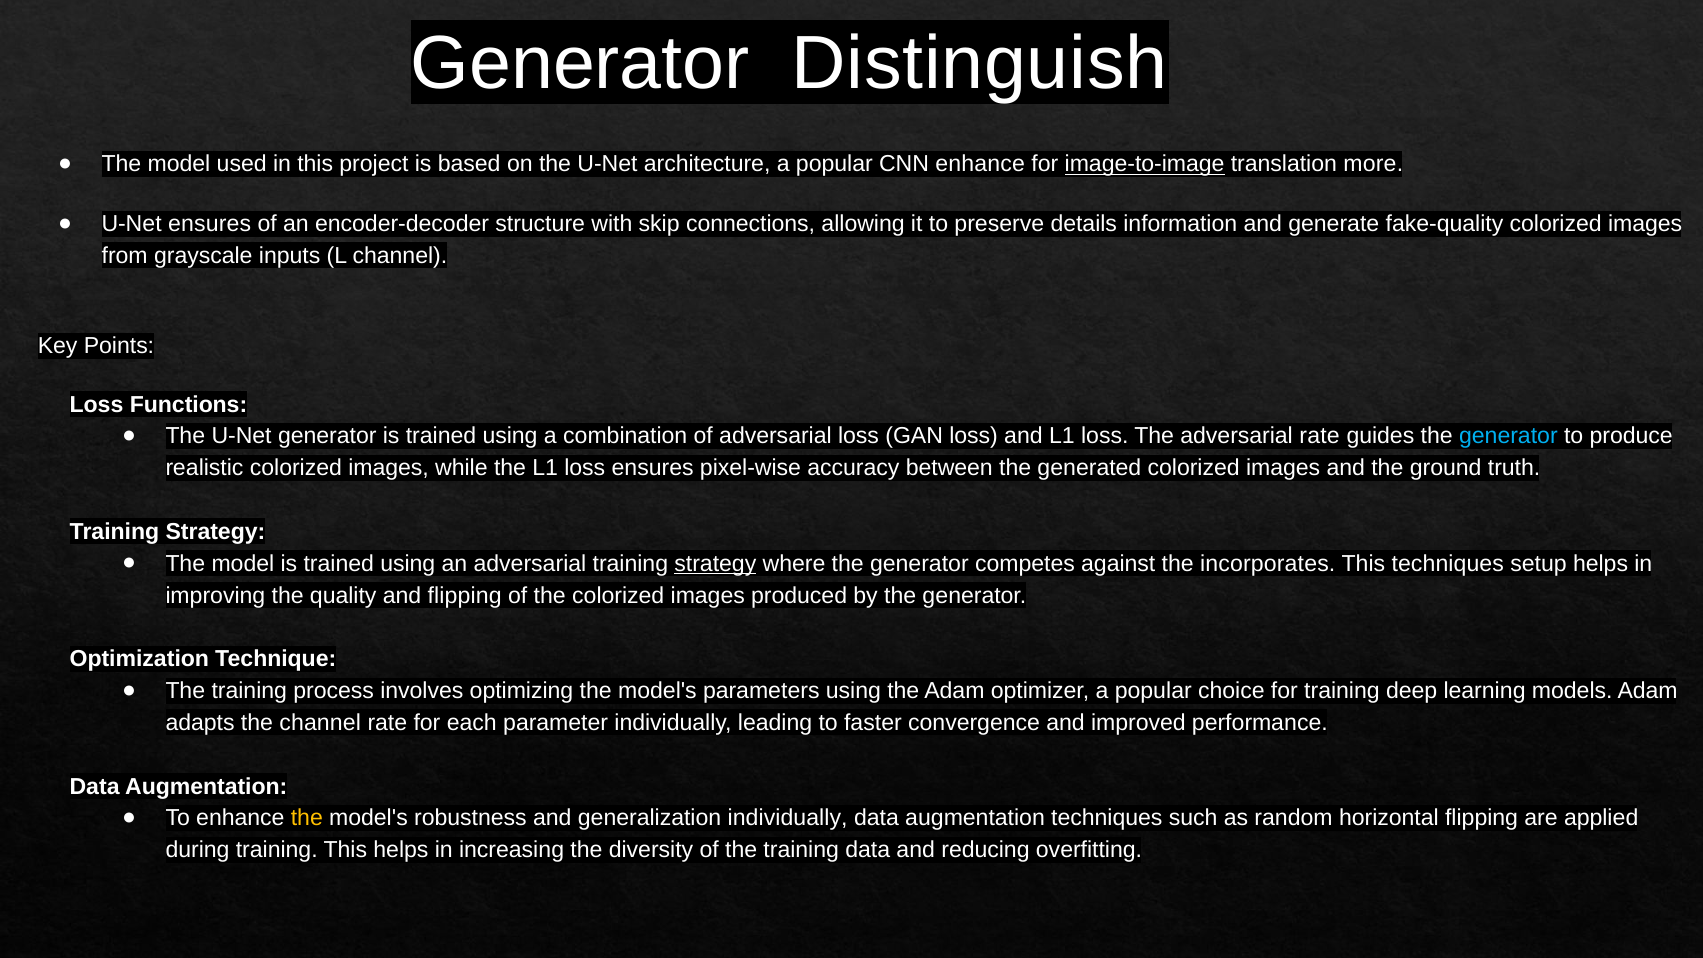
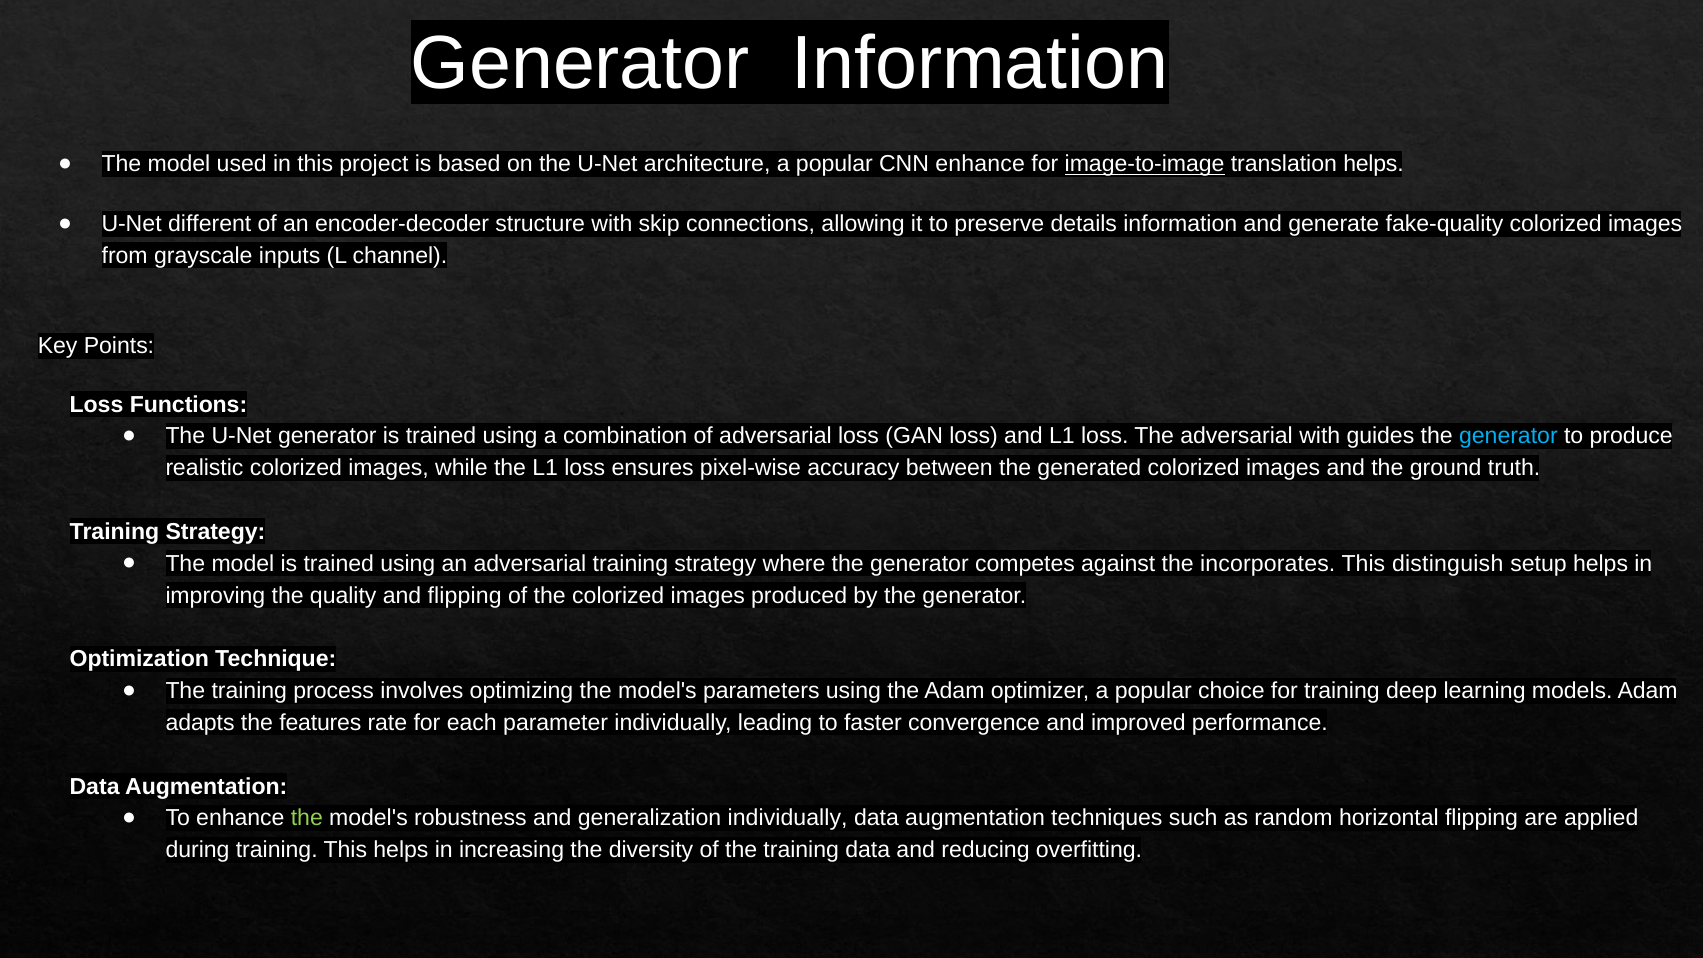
Generator Distinguish: Distinguish -> Information (980, 63)
translation more: more -> helps (1373, 164)
U-Net ensures: ensures -> different (210, 224)
adversarial rate: rate -> with (1320, 436)
strategy underline: present -> none (715, 564)
This techniques: techniques -> distinguish (1448, 564)
the channel: channel -> features (320, 723)
the colour: yellow -> light green (307, 818)
